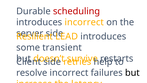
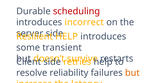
LEAD: LEAD -> HELP (67, 36)
resolve incorrect: incorrect -> reliability (69, 73)
but colour: black -> orange (132, 73)
